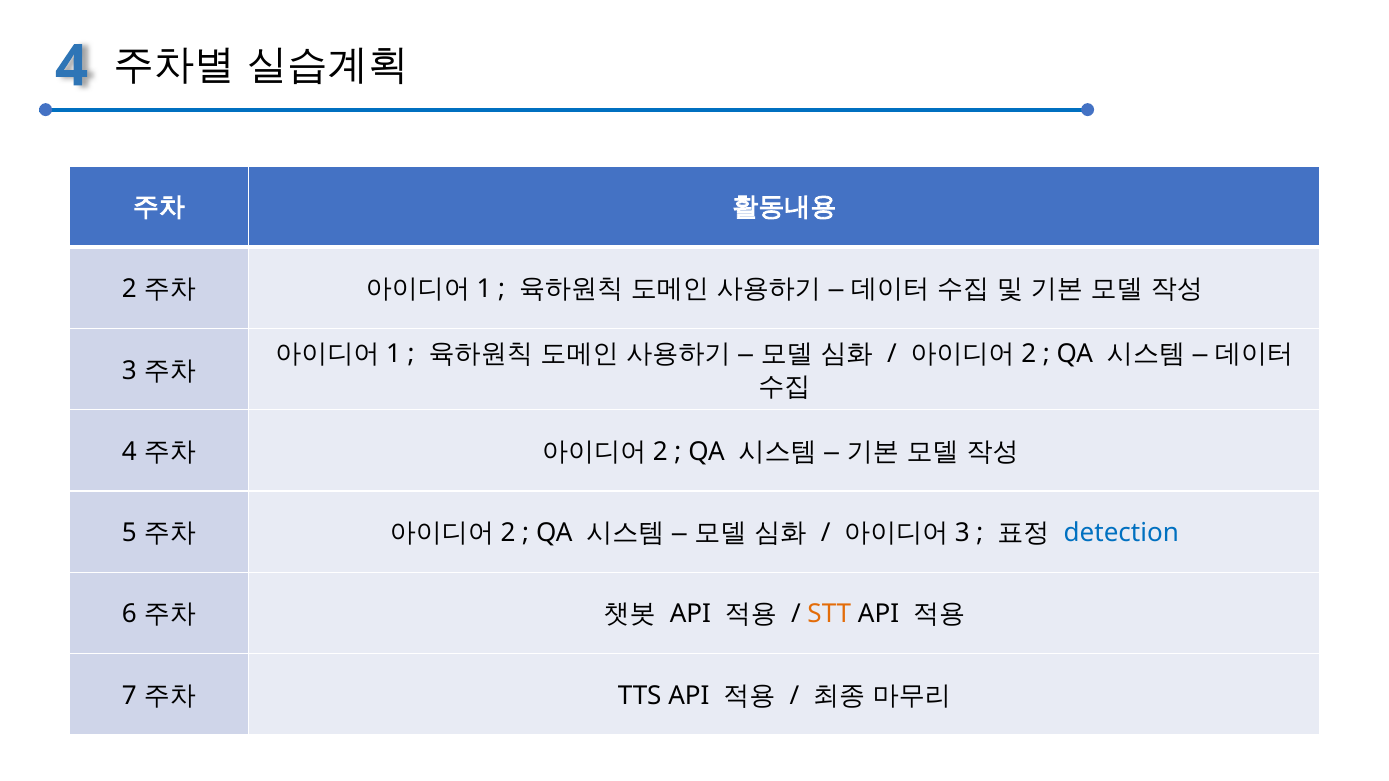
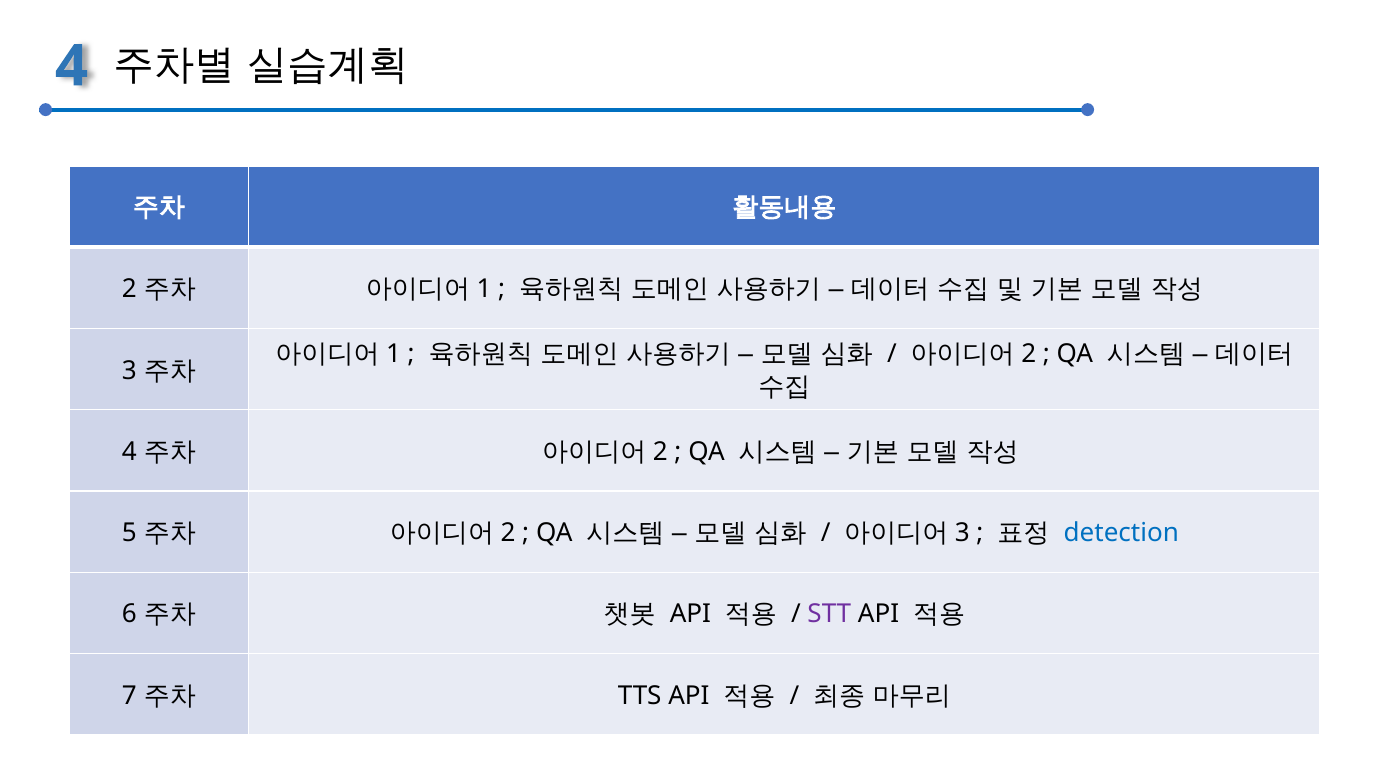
STT colour: orange -> purple (829, 615)
